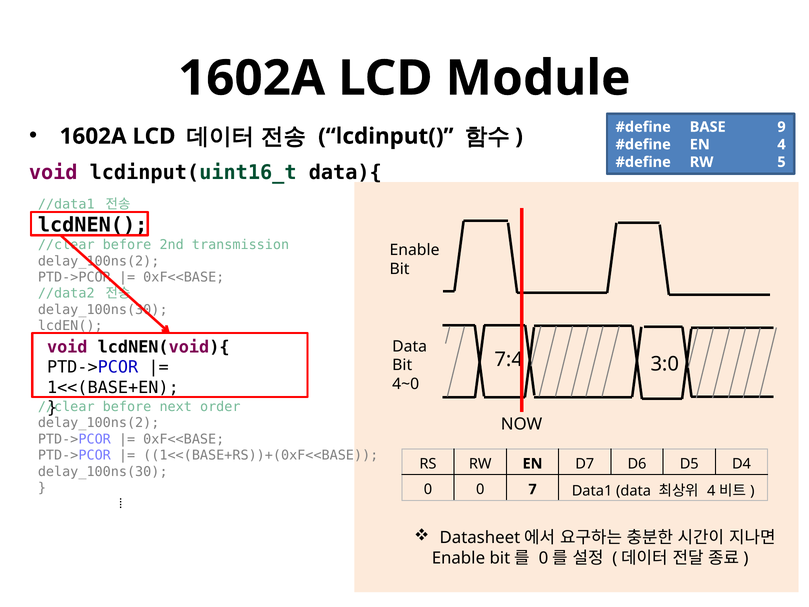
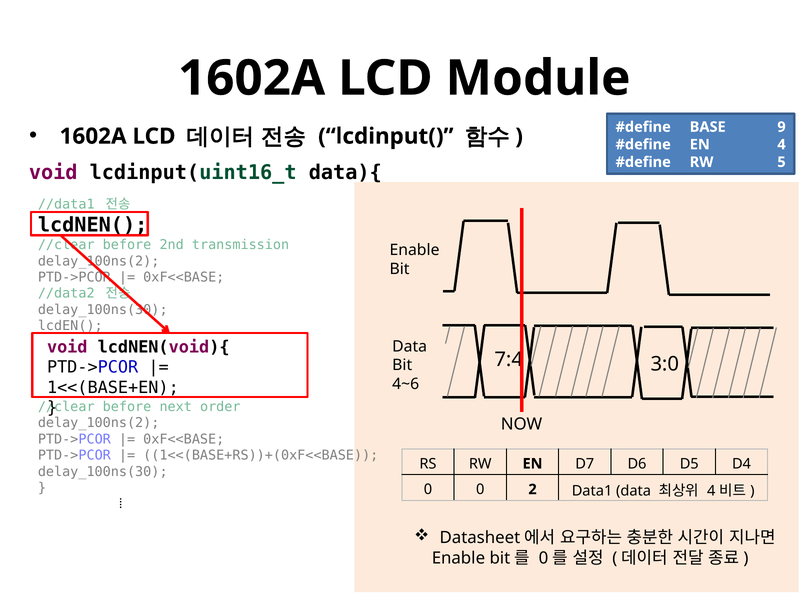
4~0: 4~0 -> 4~6 (406, 384)
7: 7 -> 2 (533, 489)
